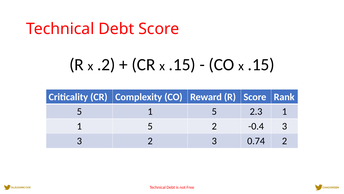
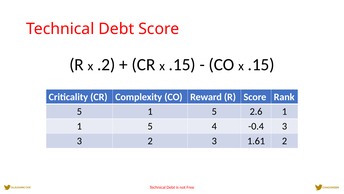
2.3: 2.3 -> 2.6 (256, 111)
5 2: 2 -> 4 (214, 126)
0.74: 0.74 -> 1.61 (256, 141)
